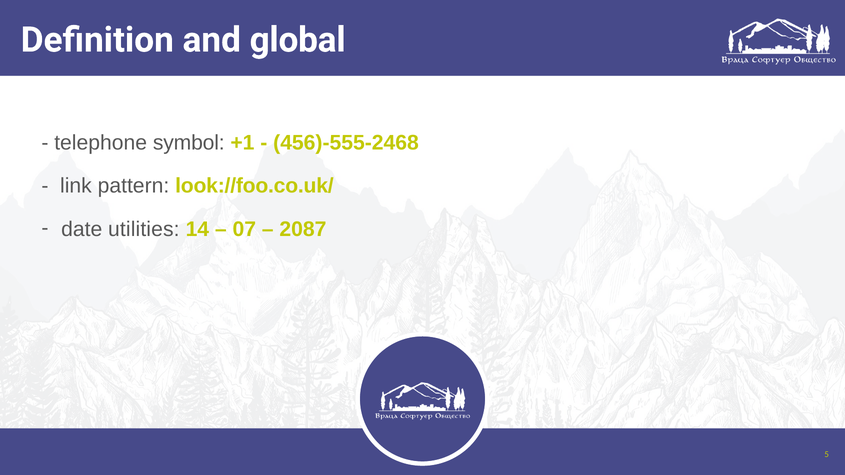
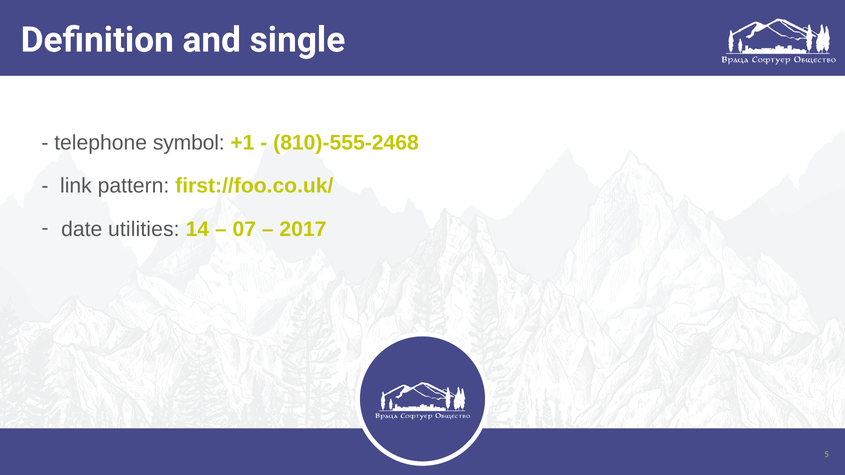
global: global -> single (297, 40)
456)-555-2468: 456)-555-2468 -> 810)-555-2468 (346, 143)
look://foo.co.uk/: look://foo.co.uk/ -> first://foo.co.uk/ (254, 186)
2087: 2087 -> 2017 (303, 229)
